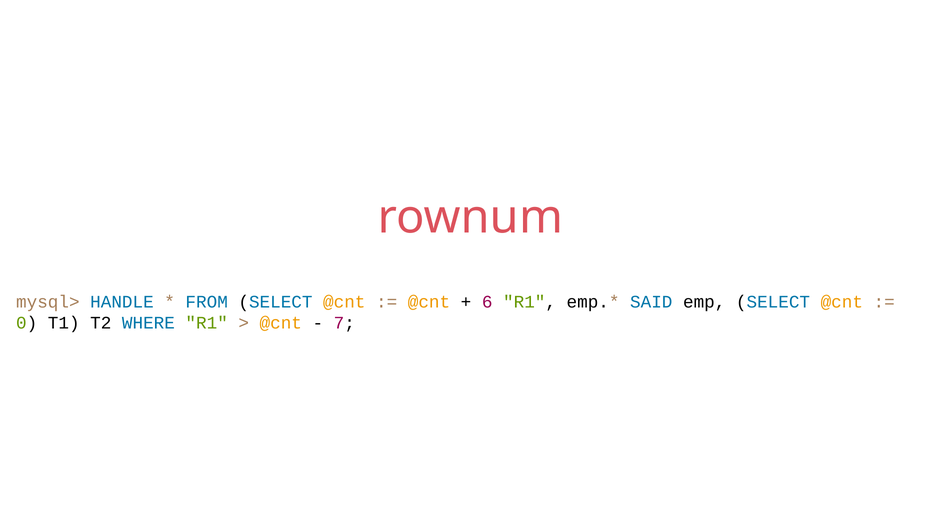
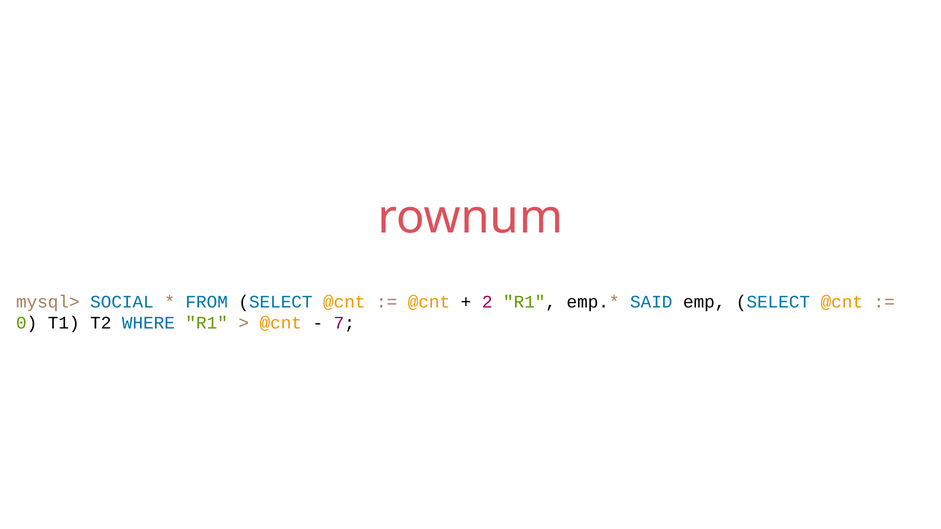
HANDLE: HANDLE -> SOCIAL (122, 302)
6: 6 -> 2 (487, 302)
